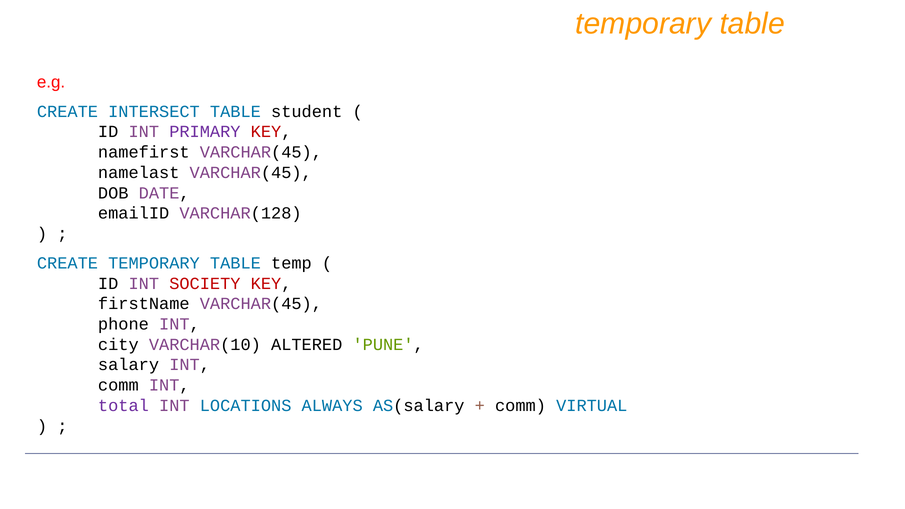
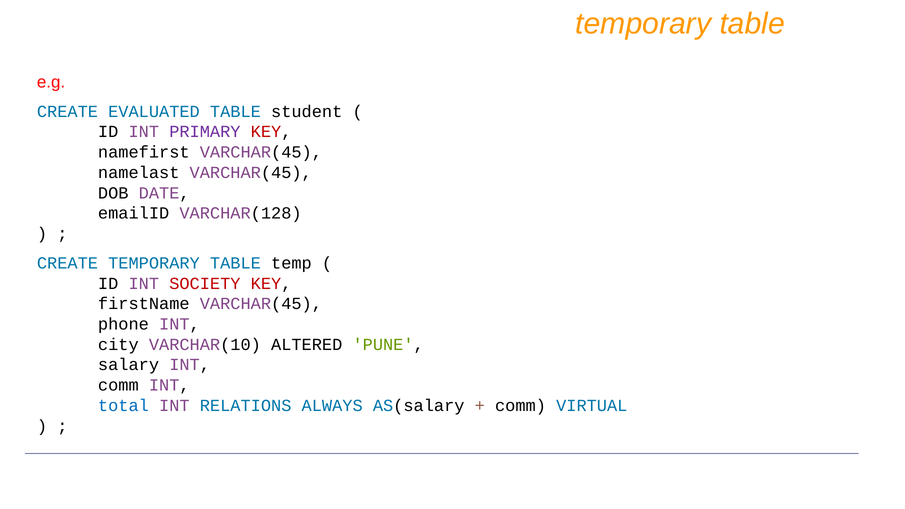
INTERSECT: INTERSECT -> EVALUATED (154, 112)
total colour: purple -> blue (123, 406)
LOCATIONS: LOCATIONS -> RELATIONS (246, 406)
